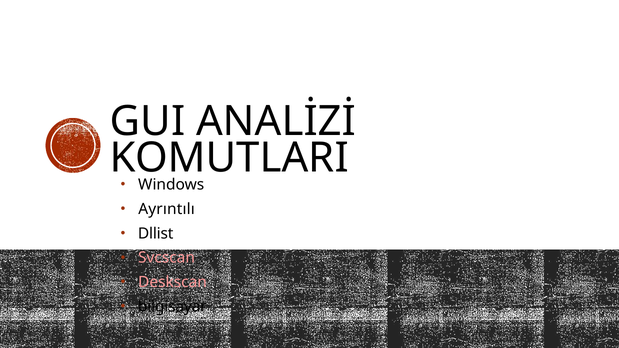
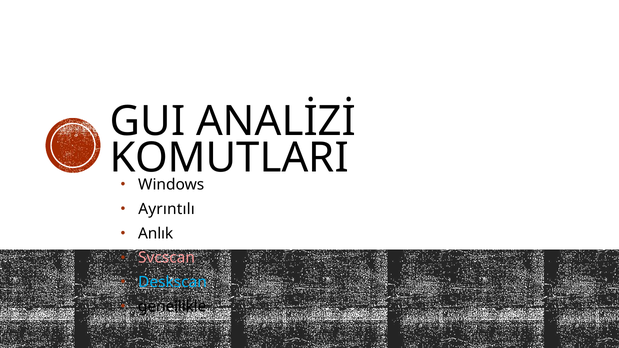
Dllist: Dllist -> Anlık (156, 234)
Deskscan colour: pink -> light blue (173, 282)
bilgisayar: bilgisayar -> genellikle (172, 307)
